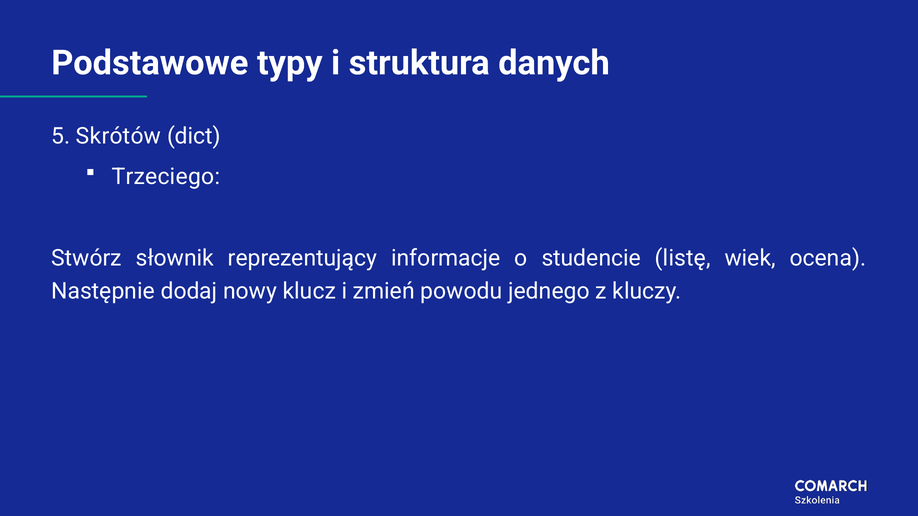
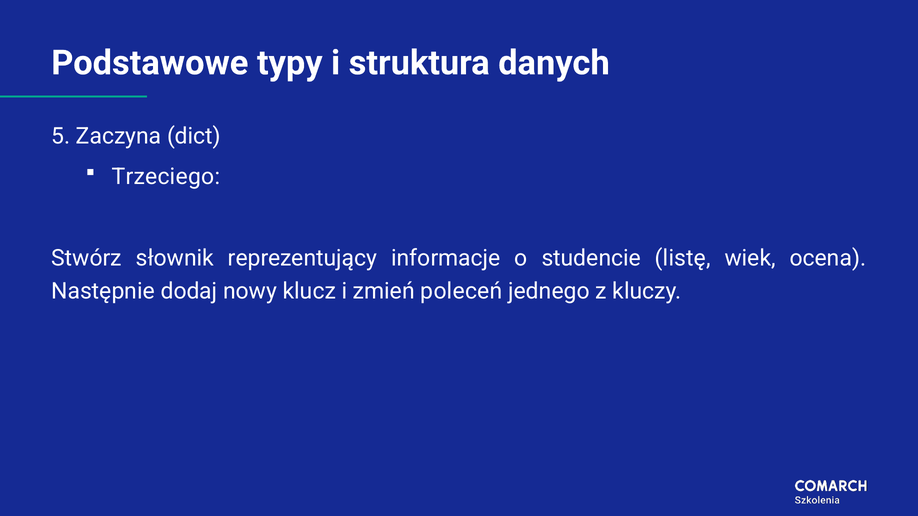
Skrótów: Skrótów -> Zaczyna (119, 136)
powodu: powodu -> poleceń (461, 291)
